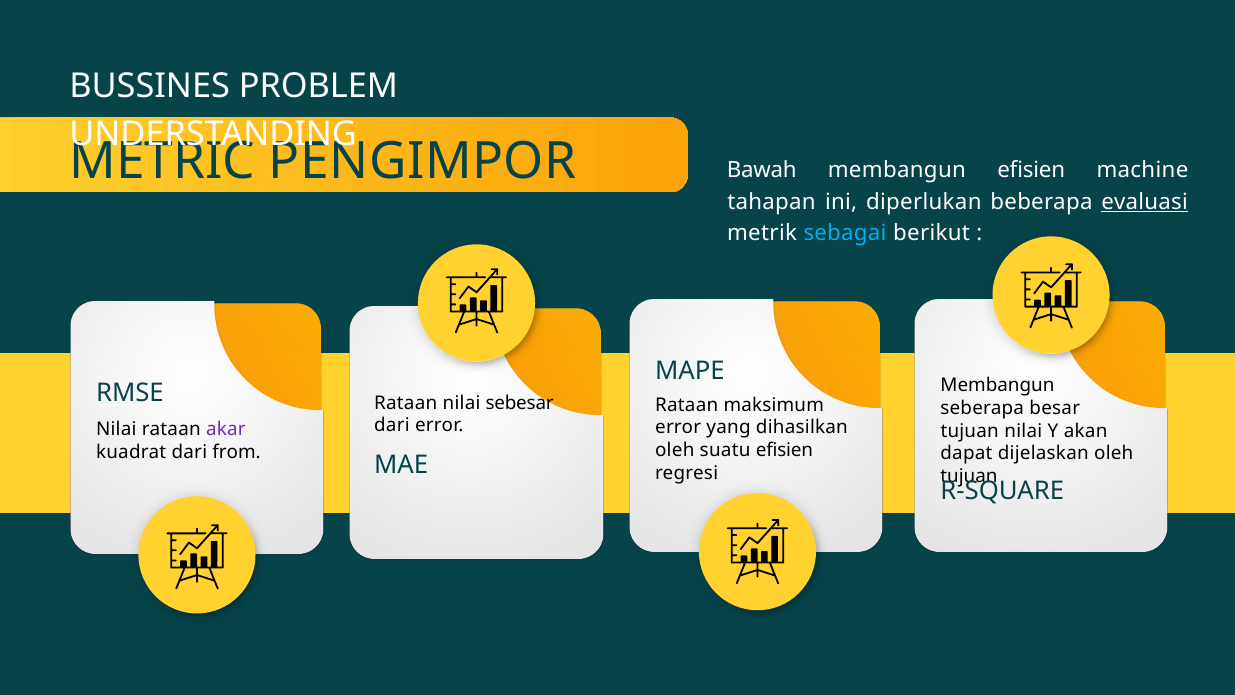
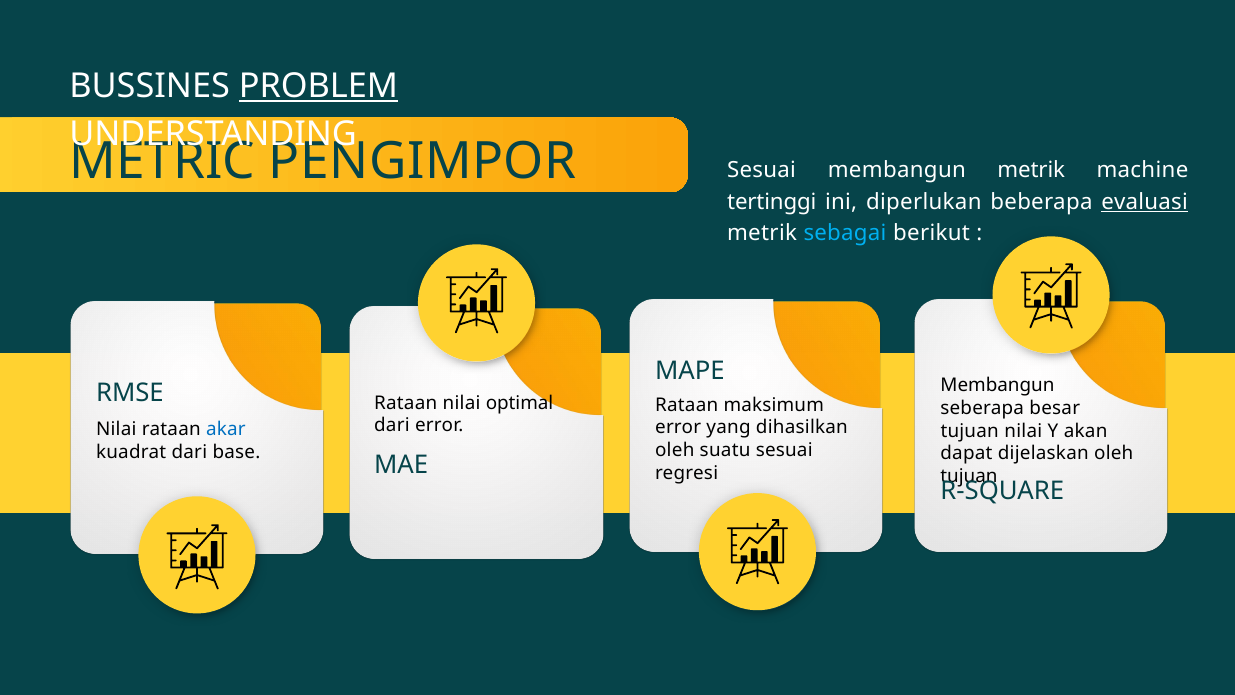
PROBLEM underline: none -> present (318, 86)
Bawah: Bawah -> Sesuai (762, 170)
membangun efisien: efisien -> metrik (1031, 170)
tahapan: tahapan -> tertinggi (772, 202)
sebesar: sebesar -> optimal (520, 403)
akar colour: purple -> blue (226, 429)
suatu efisien: efisien -> sesuai (784, 450)
from: from -> base (237, 452)
